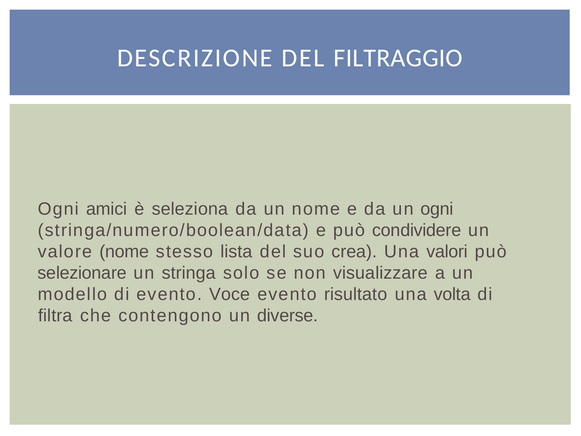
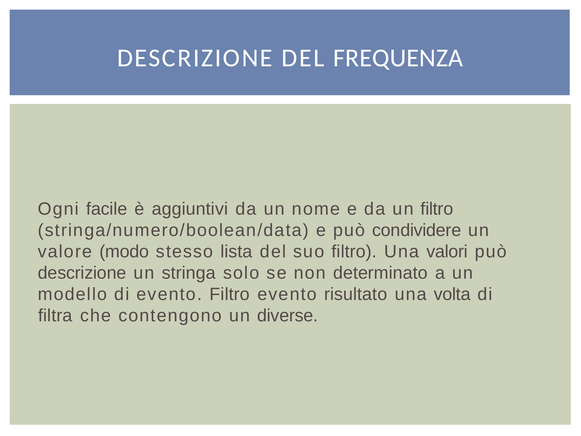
FILTRAGGIO: FILTRAGGIO -> FREQUENZA (398, 58)
amici: amici -> facile (107, 209)
seleziona: seleziona -> aggiuntivi (190, 209)
un ogni: ogni -> filtro (437, 209)
valore nome: nome -> modo (124, 252)
suo crea: crea -> filtro (354, 252)
selezionare: selezionare -> descrizione (82, 273)
visualizzare: visualizzare -> determinato (380, 273)
evento Voce: Voce -> Filtro (230, 294)
